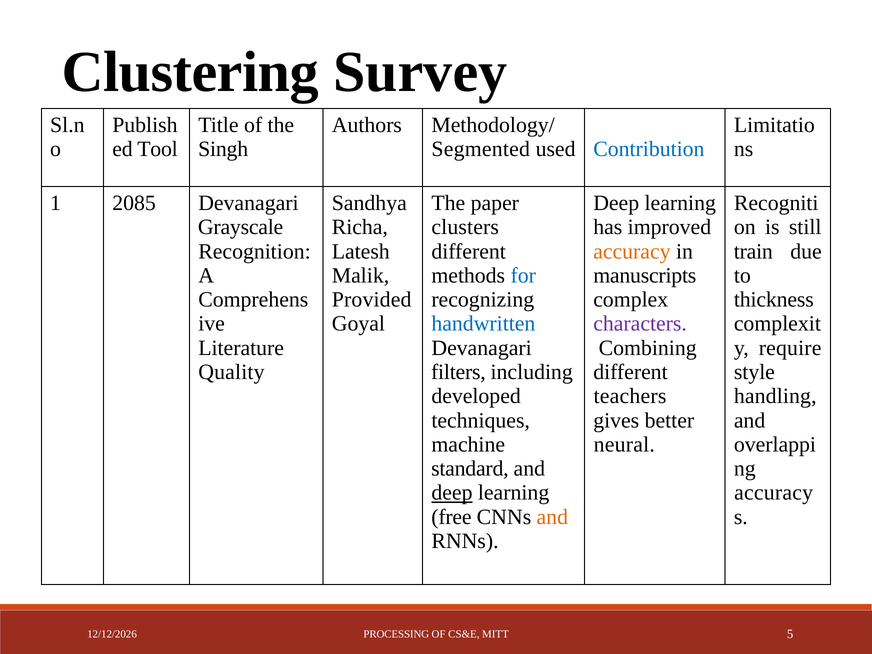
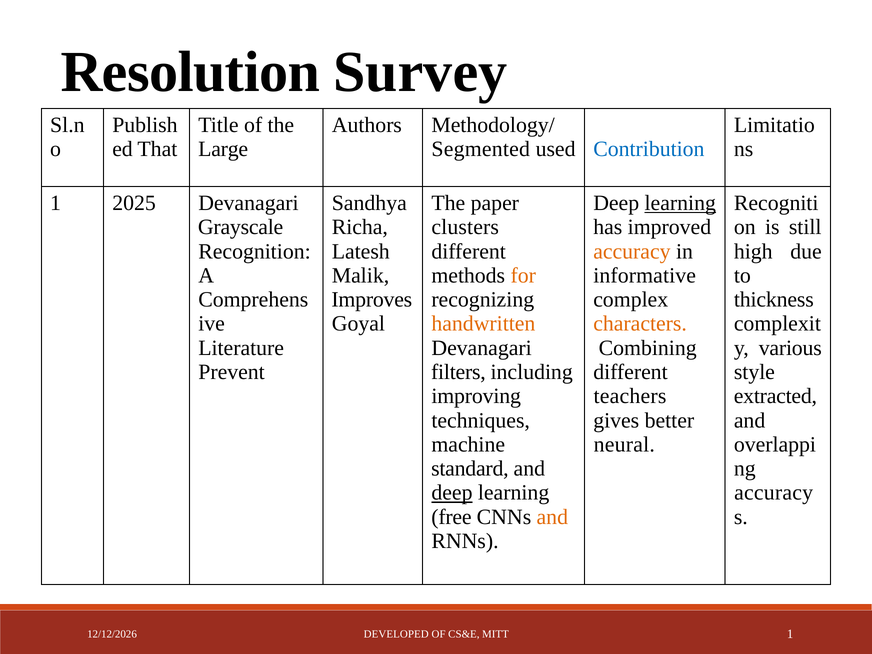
Clustering: Clustering -> Resolution (190, 72)
Tool: Tool -> That (157, 149)
Singh: Singh -> Large (223, 149)
2085: 2085 -> 2025 (134, 203)
learning underline: none -> present (680, 203)
train: train -> high (753, 251)
for colour: blue -> orange (523, 276)
manuscripts: manuscripts -> informative (645, 276)
Provided: Provided -> Improves (372, 300)
handwritten colour: blue -> orange (483, 324)
characters colour: purple -> orange (640, 324)
require: require -> various (790, 348)
Quality: Quality -> Prevent (232, 372)
developed: developed -> improving (476, 396)
handling: handling -> extracted (775, 396)
PROCESSING: PROCESSING -> DEVELOPED (396, 634)
MITT 5: 5 -> 1 (790, 634)
